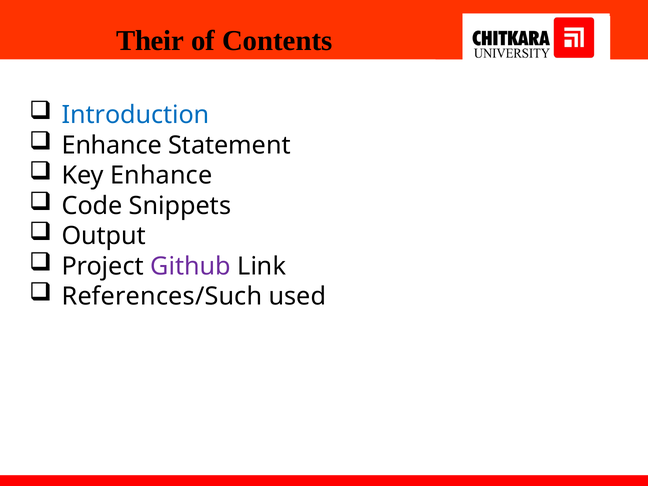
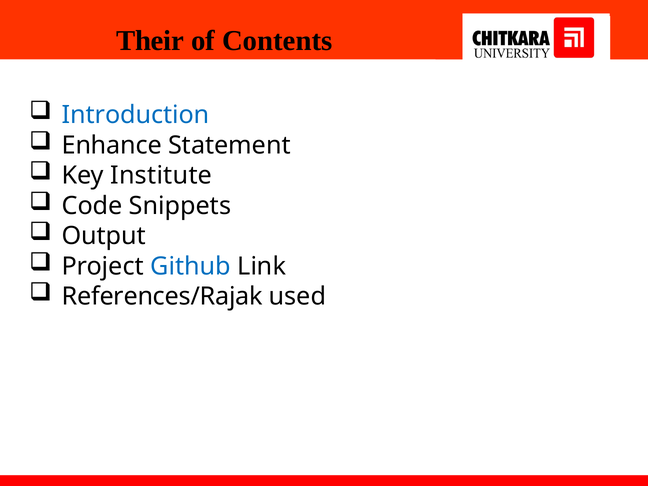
Key Enhance: Enhance -> Institute (161, 176)
Github colour: purple -> blue (191, 266)
References/Such: References/Such -> References/Rajak (162, 297)
